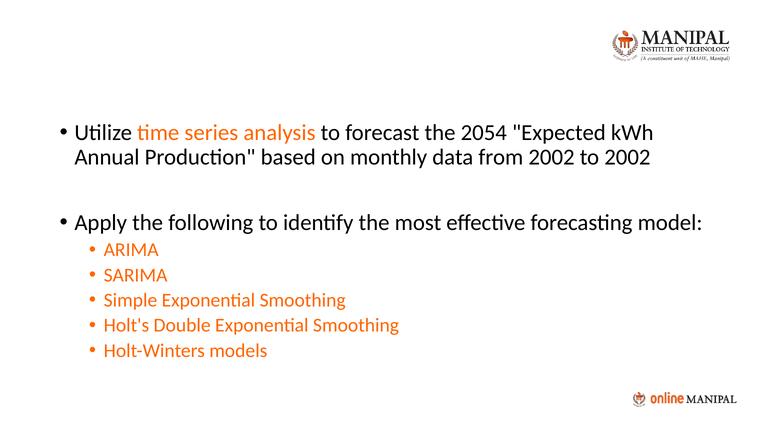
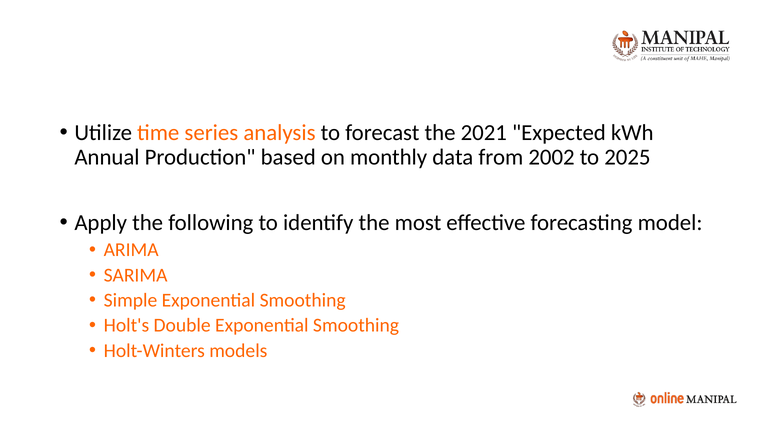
2054: 2054 -> 2021 (484, 132)
to 2002: 2002 -> 2025 (627, 157)
